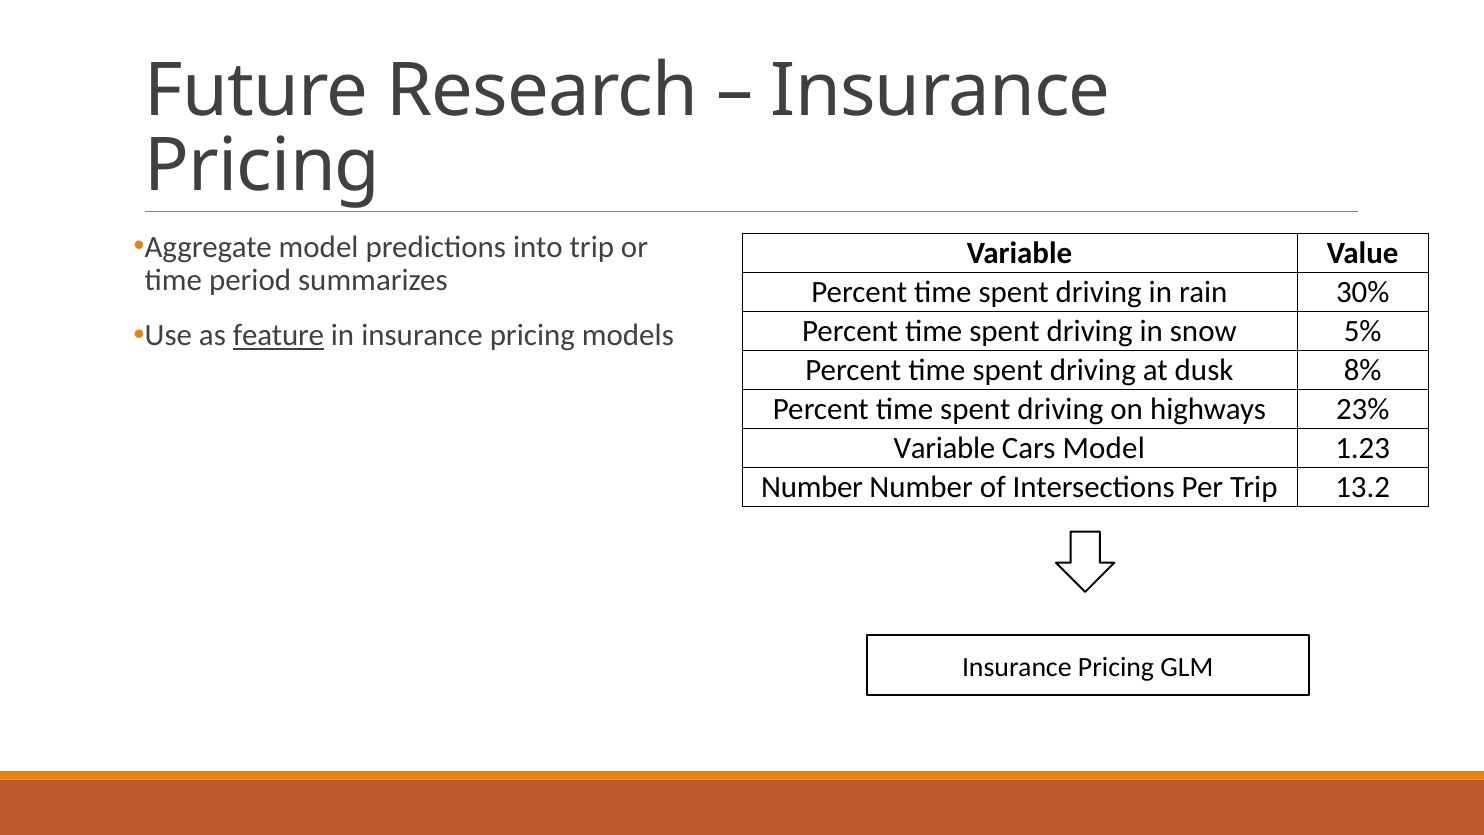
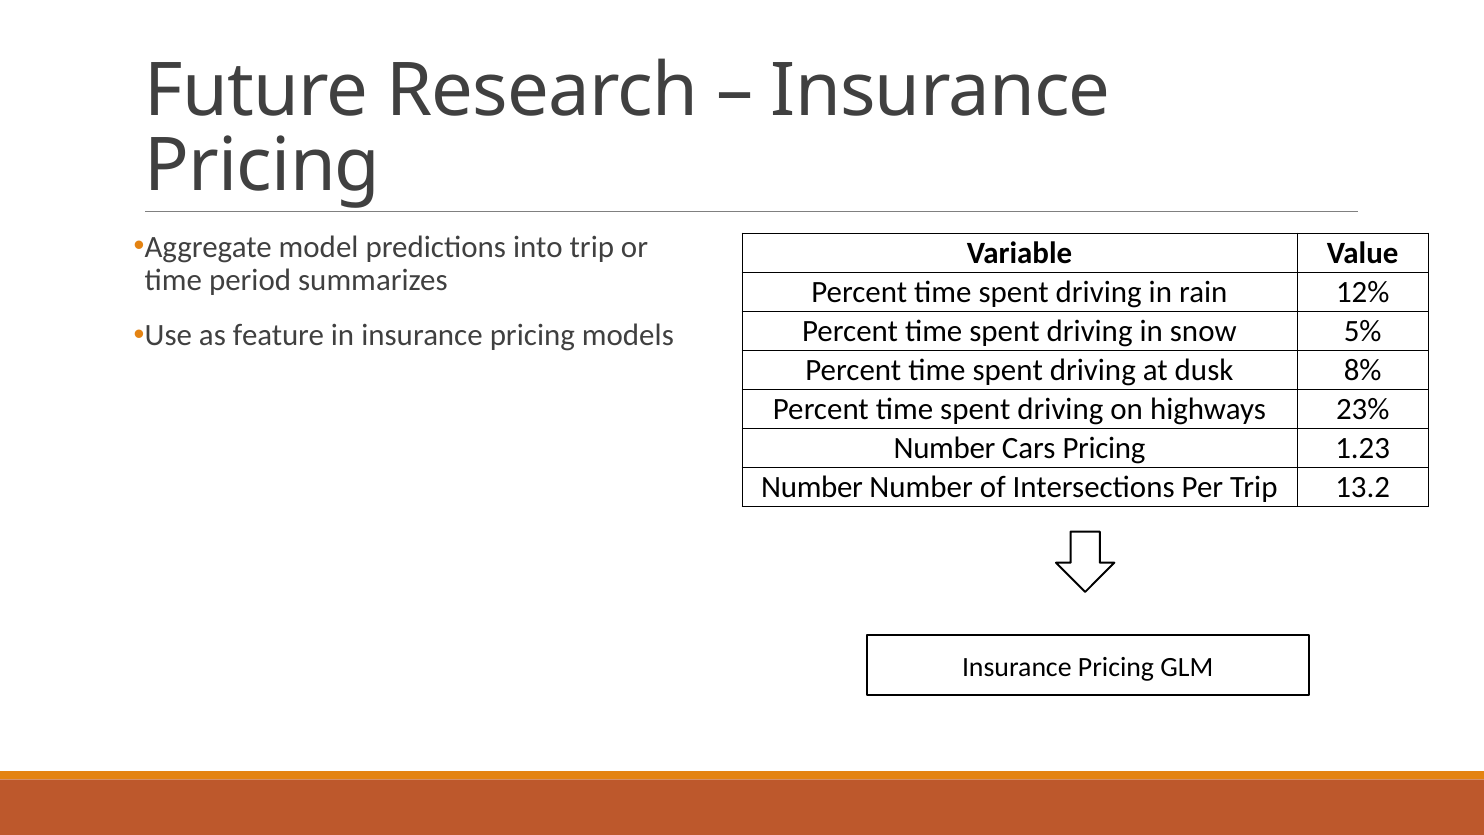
30%: 30% -> 12% (1363, 292)
feature underline: present -> none (278, 335)
Variable: Variable -> Number (944, 448)
Cars Model: Model -> Pricing (1104, 448)
